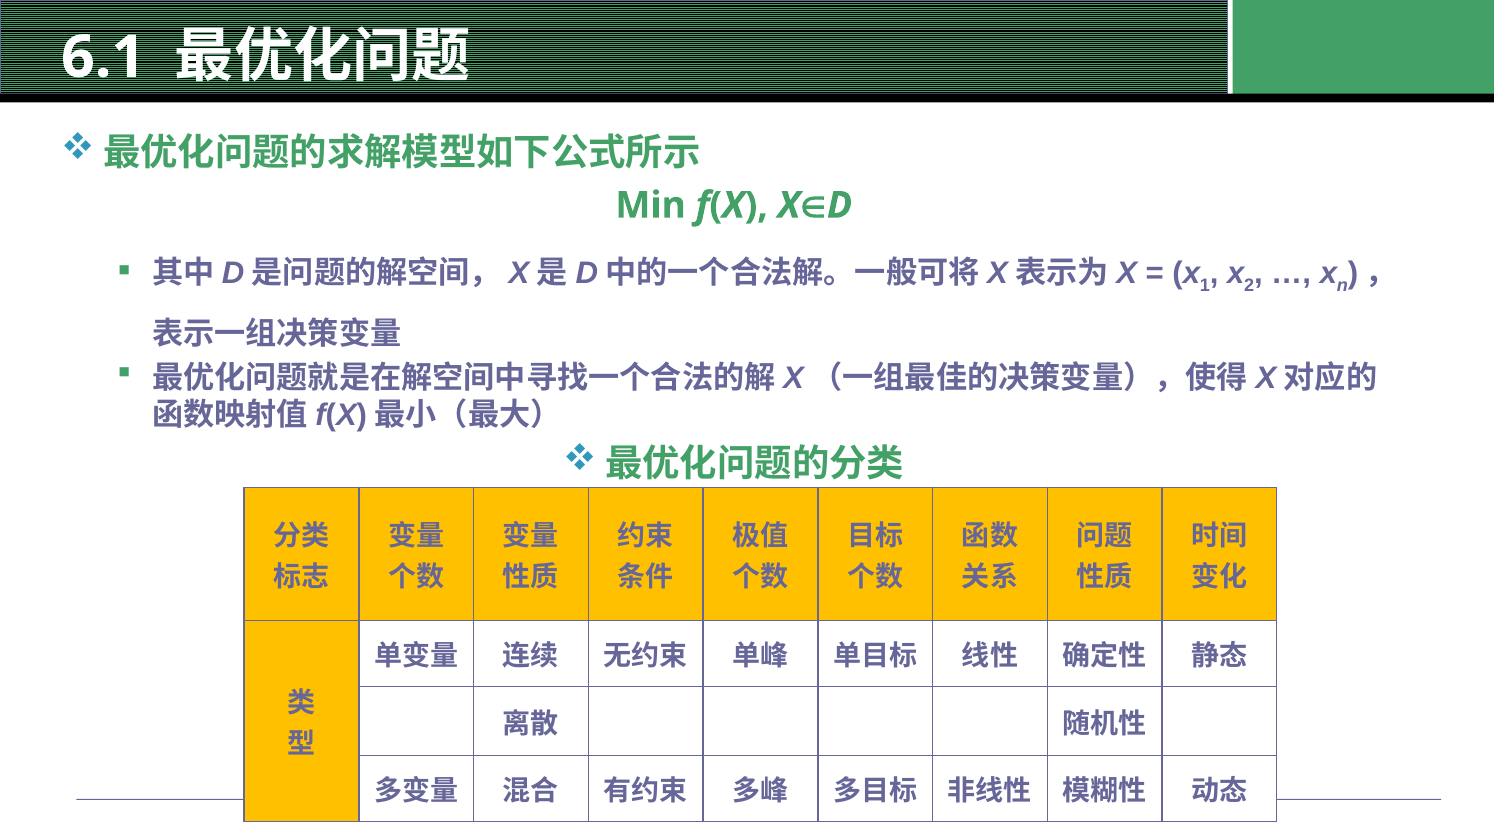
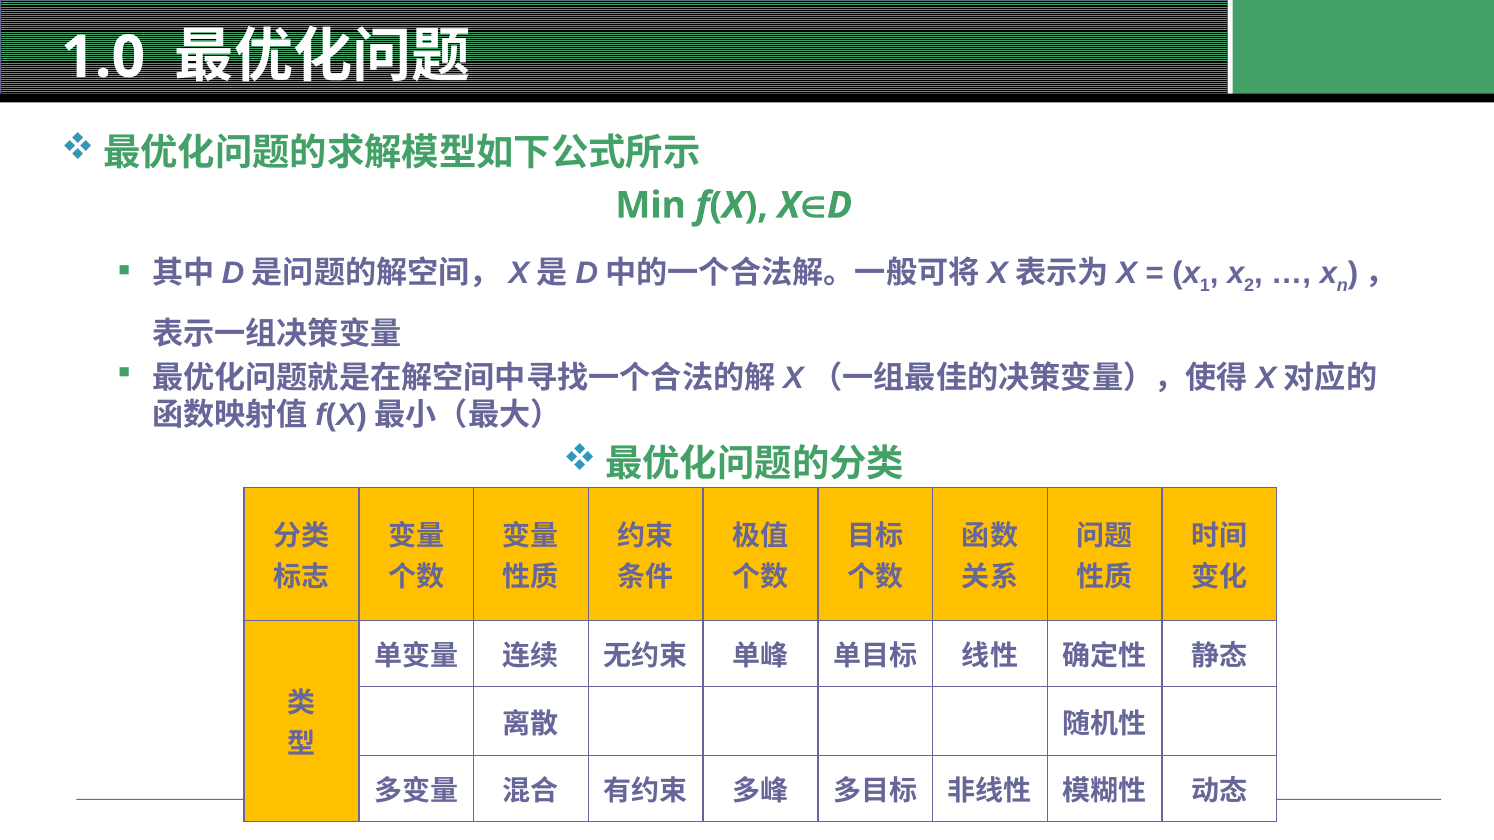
6.1: 6.1 -> 1.0 (103, 57)
